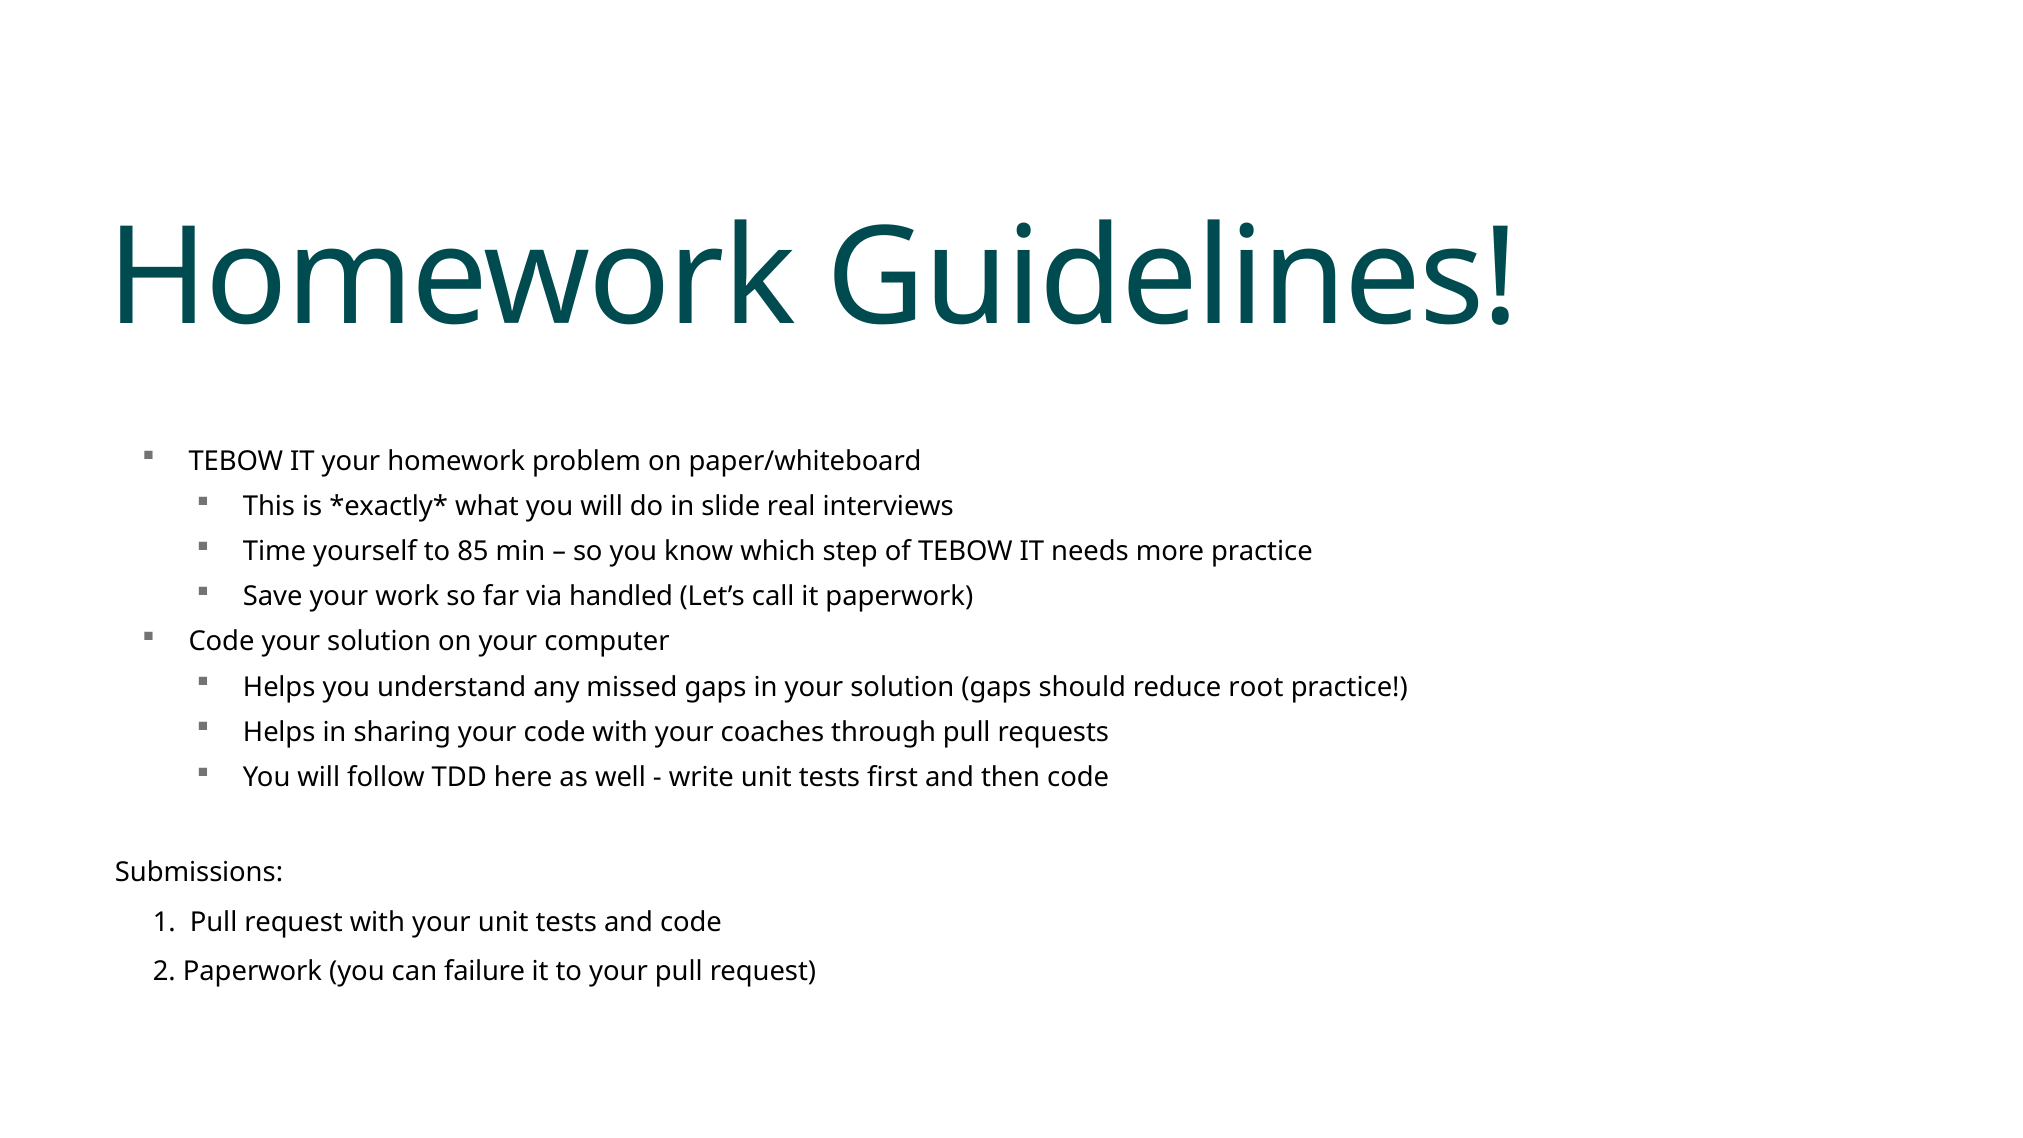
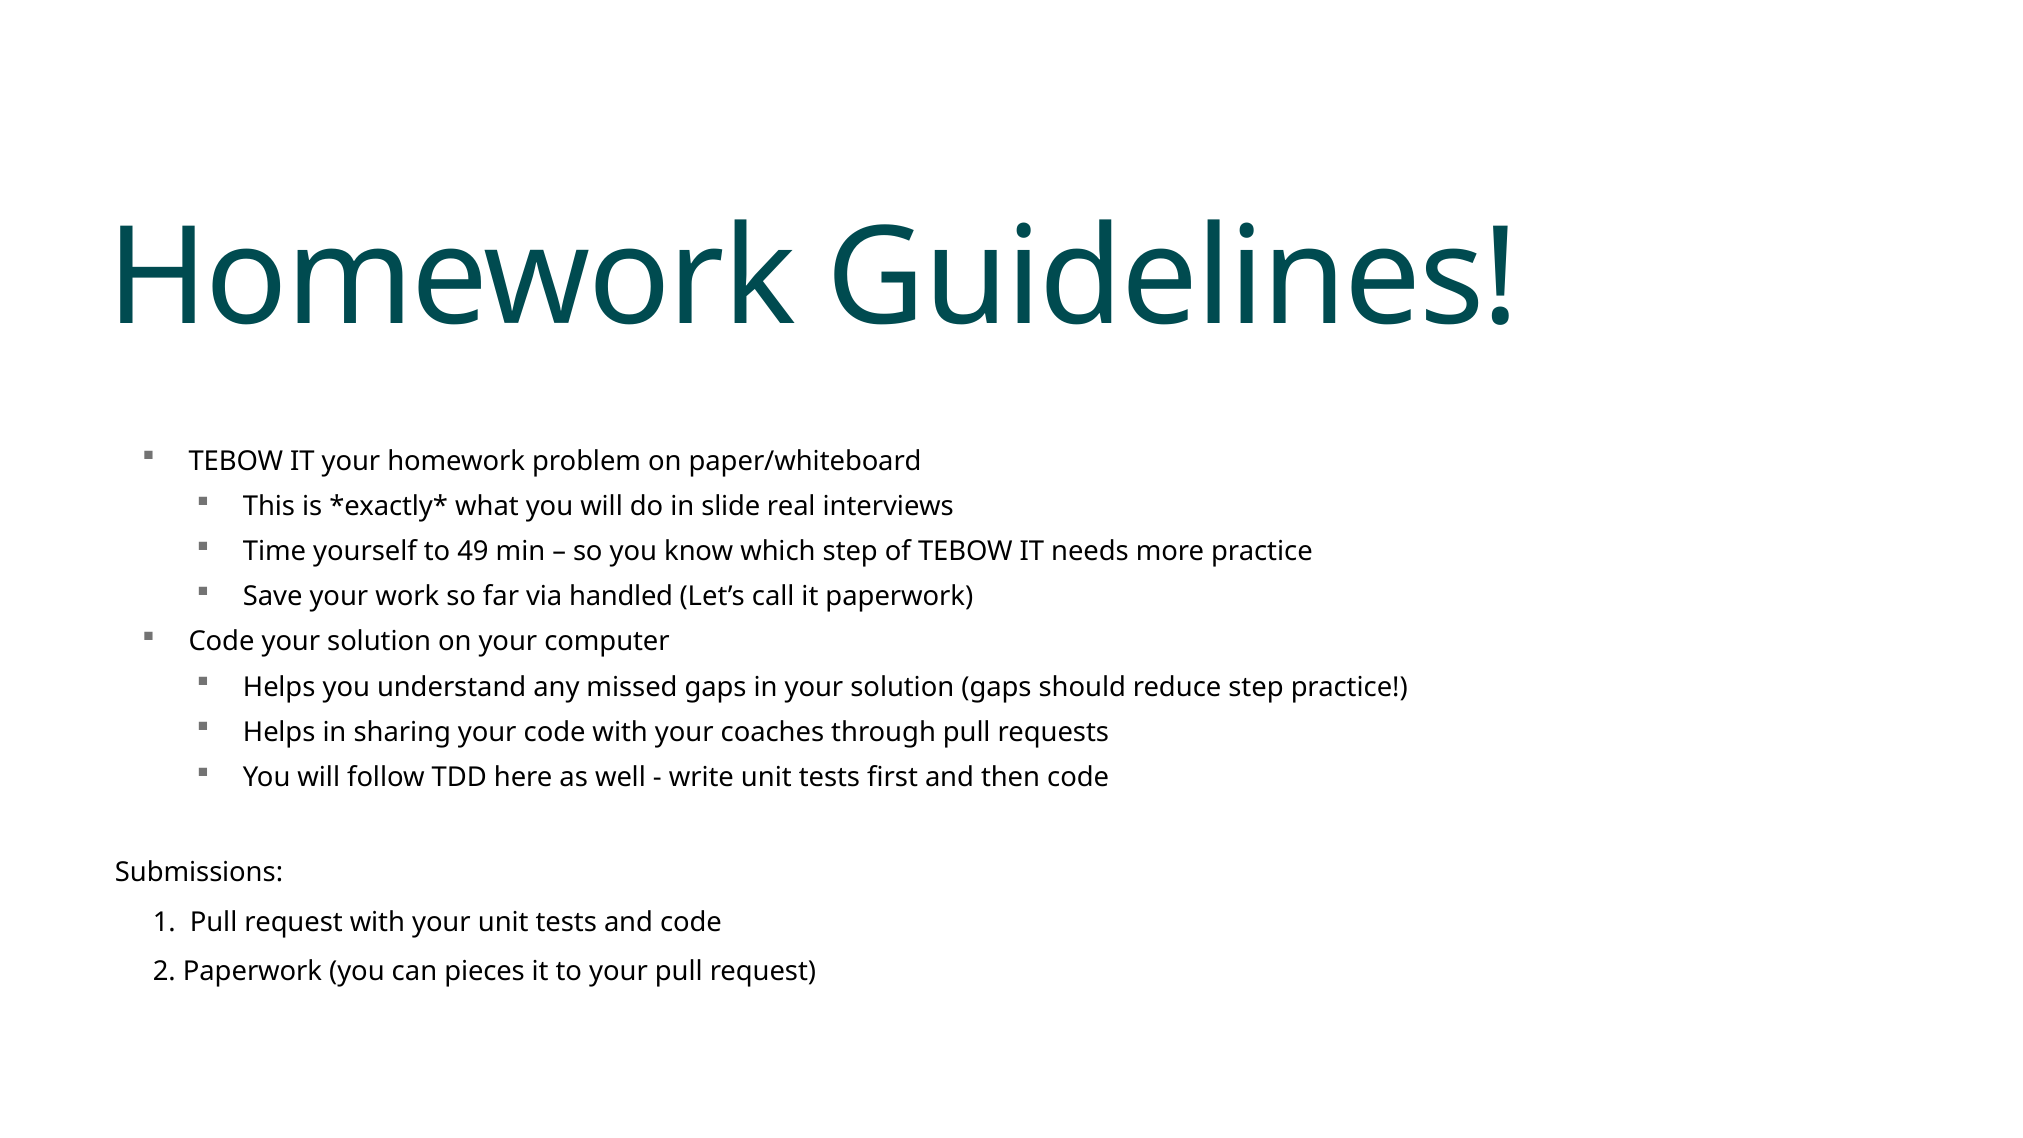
85: 85 -> 49 (473, 551)
reduce root: root -> step (1256, 687)
failure: failure -> pieces (485, 972)
